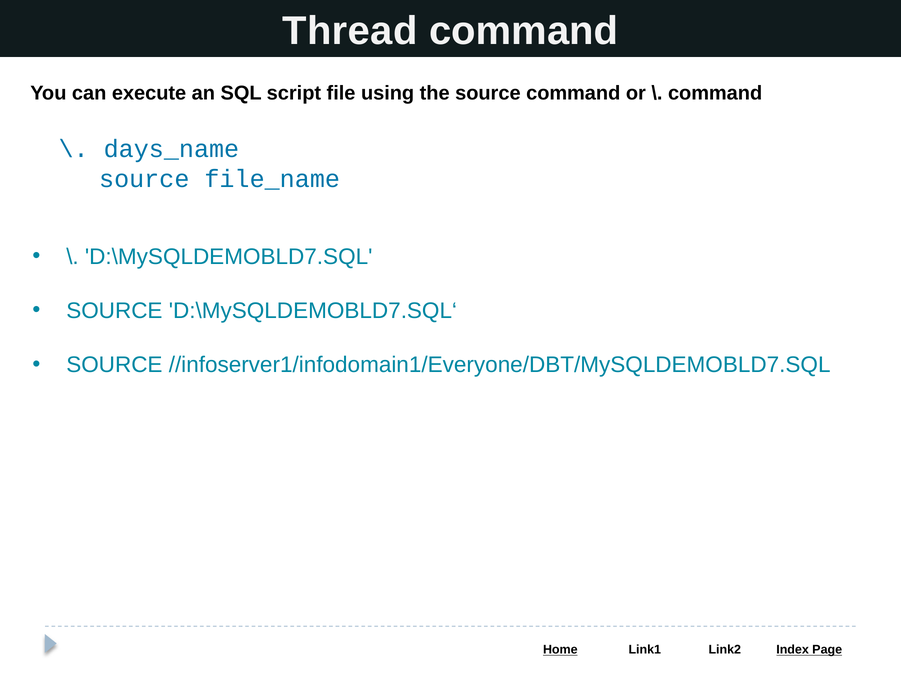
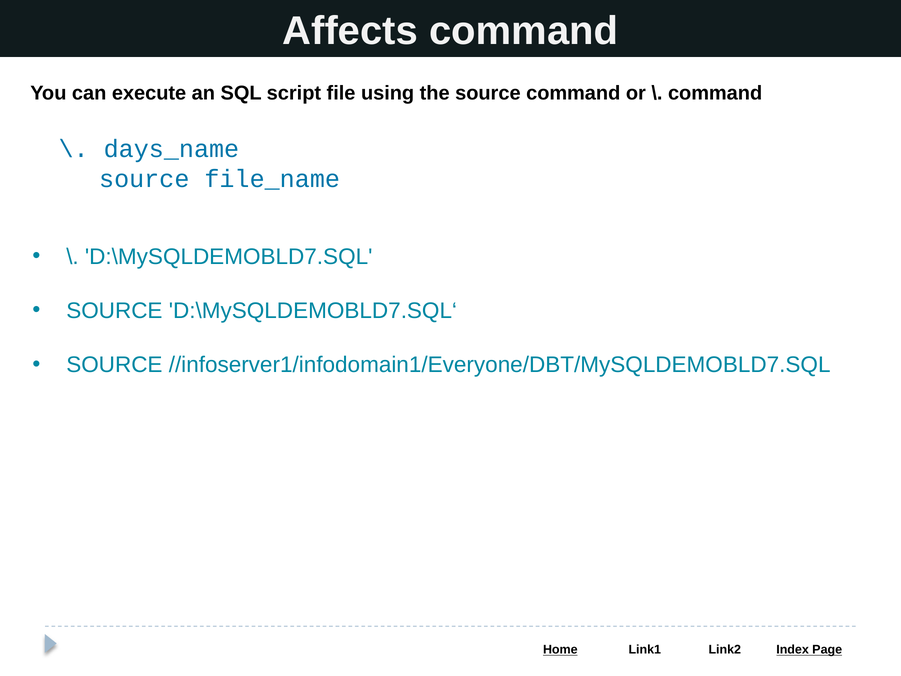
Thread: Thread -> Affects (350, 31)
